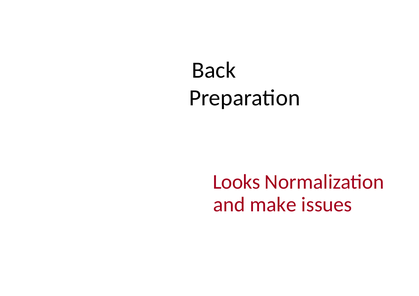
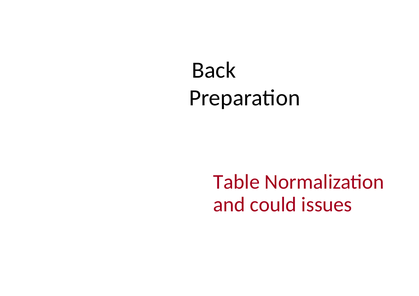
Looks: Looks -> Table (236, 182)
make: make -> could (273, 205)
